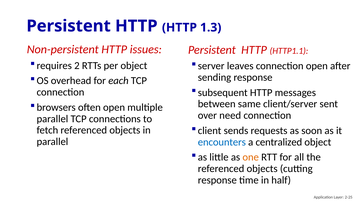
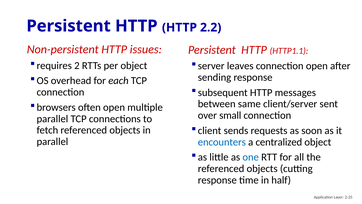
1.3: 1.3 -> 2.2 (211, 27)
need: need -> small (230, 115)
one colour: orange -> blue (251, 157)
